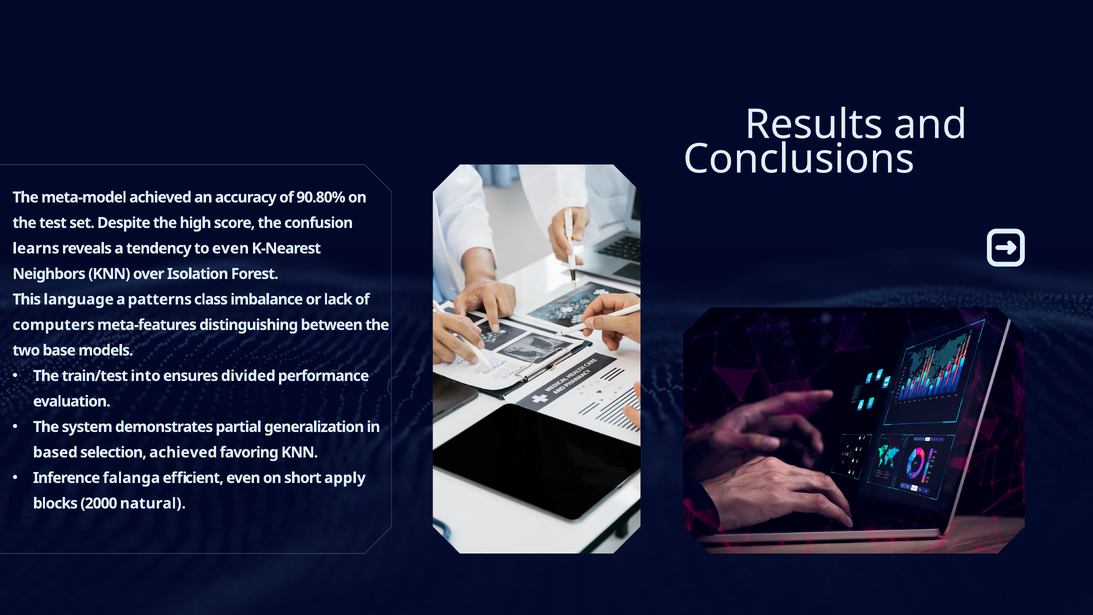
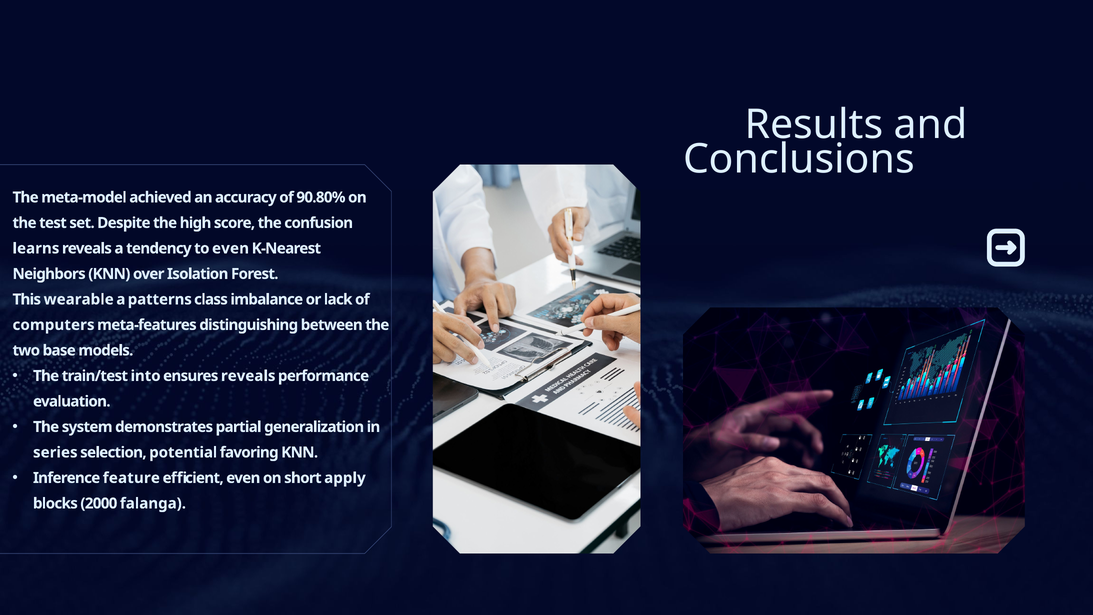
language: language -> wearable (79, 299)
ensures divided: divided -> reveals (248, 376)
based: based -> series (55, 452)
selection achieved: achieved -> potential (183, 452)
falanga: falanga -> feature (131, 478)
natural: natural -> falanga (153, 503)
